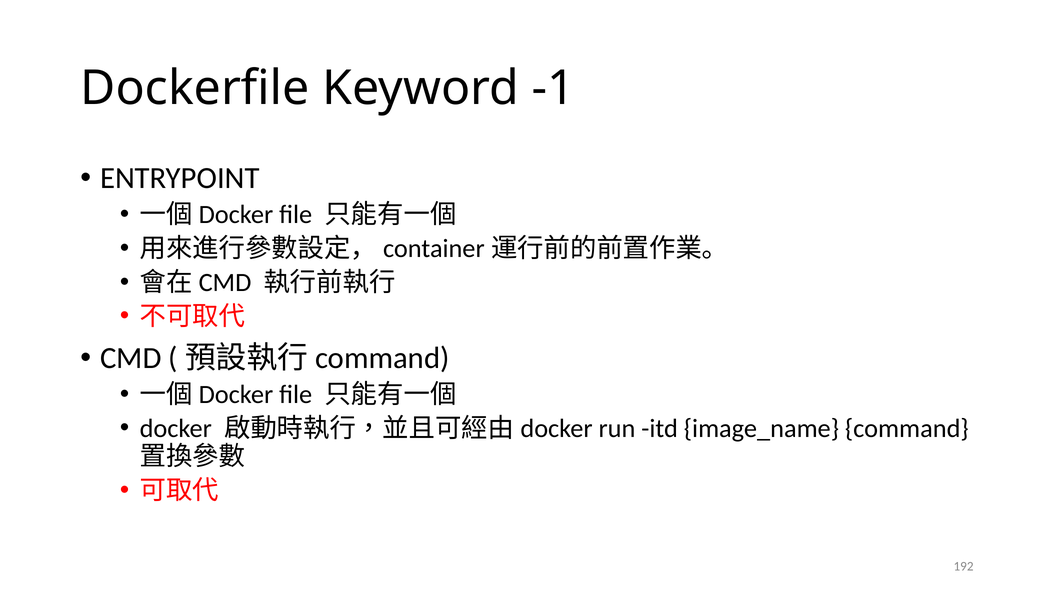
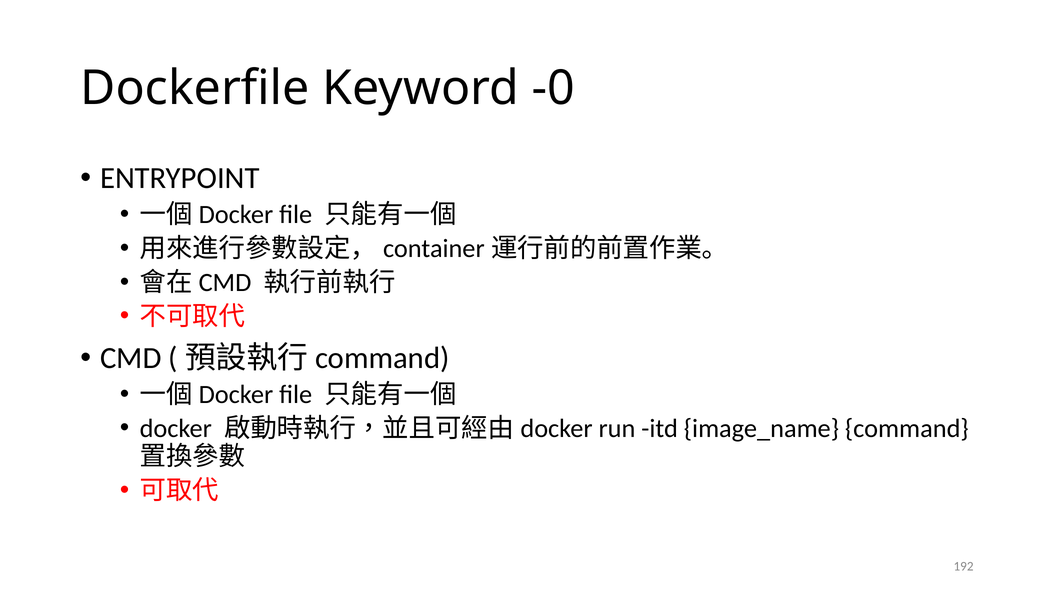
-1: -1 -> -0 (553, 89)
